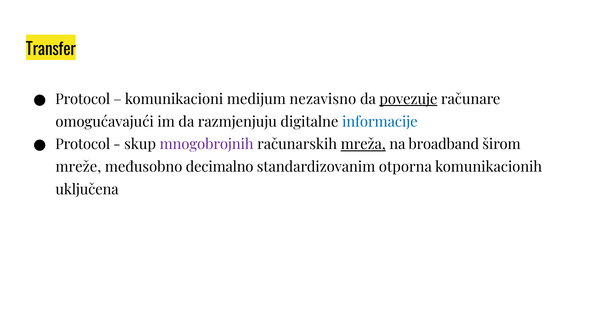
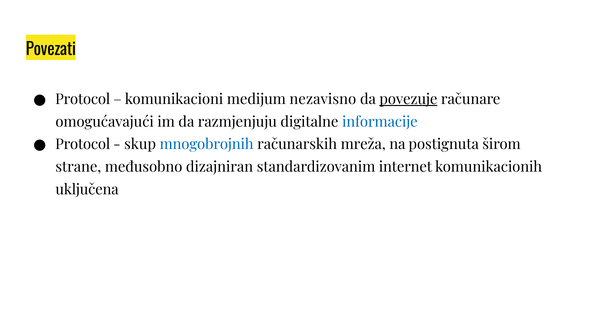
Transfer: Transfer -> Povezati (51, 49)
mnogobrojnih colour: purple -> blue (207, 145)
mreža underline: present -> none (363, 145)
broadband: broadband -> postignuta (444, 145)
mreže: mreže -> strane (78, 167)
decimalno: decimalno -> dizajniran (220, 167)
otporna: otporna -> internet (405, 167)
